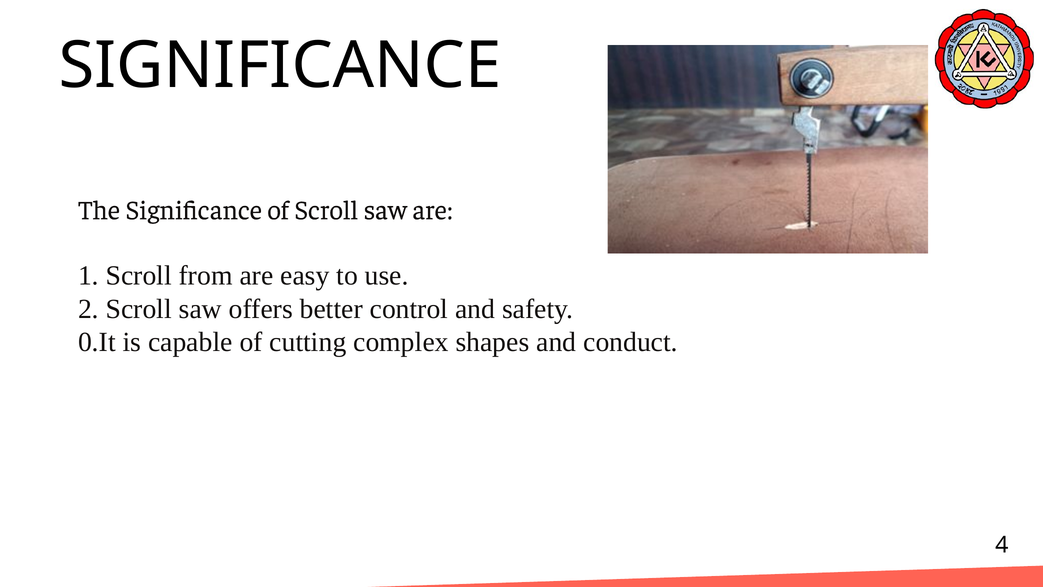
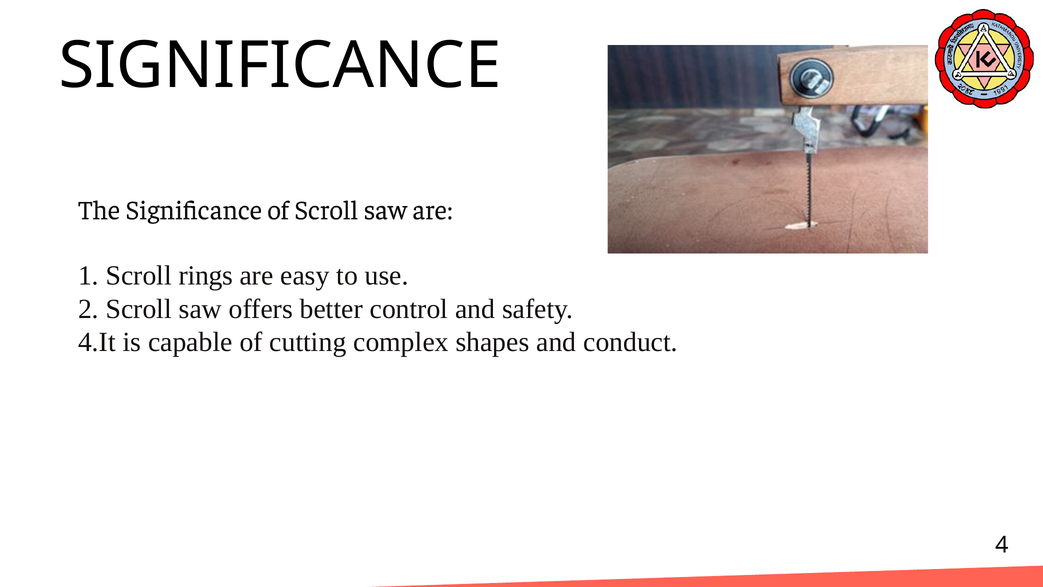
from: from -> rings (206, 276)
0.It: 0.It -> 4.It (97, 342)
